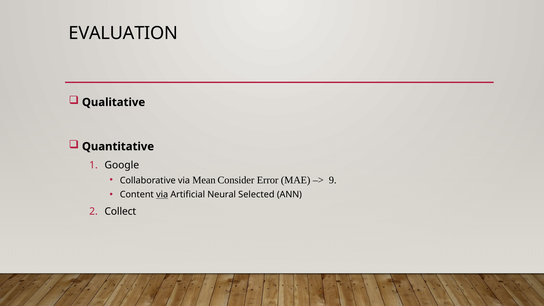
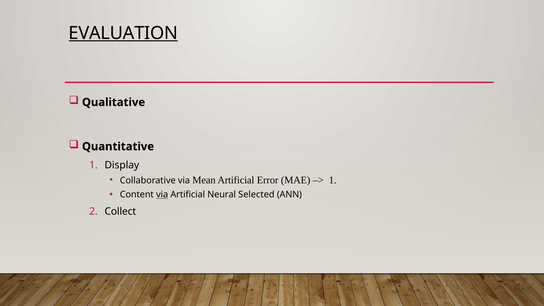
EVALUATION underline: none -> present (123, 33)
Google: Google -> Display (122, 165)
Mean Consider: Consider -> Artificial (236, 180)
9: 9 -> 1 (333, 180)
